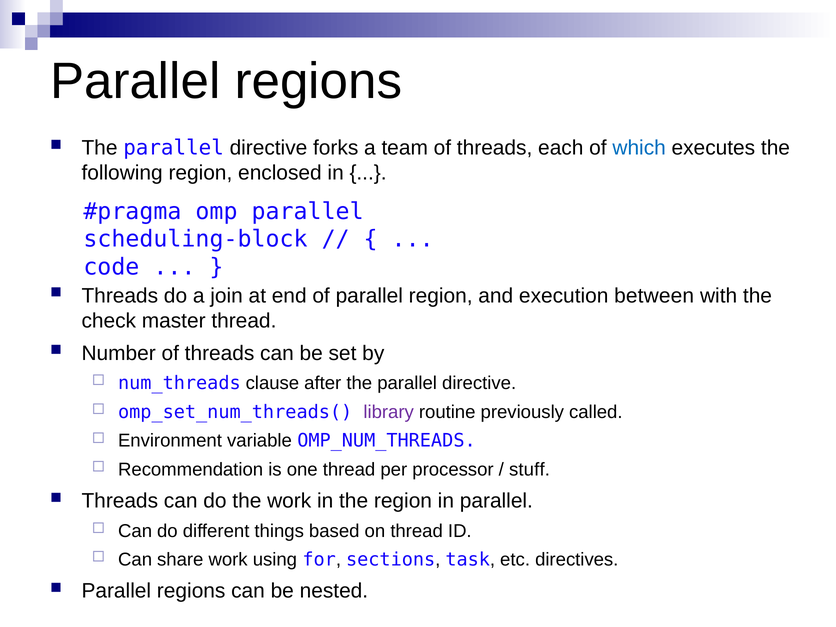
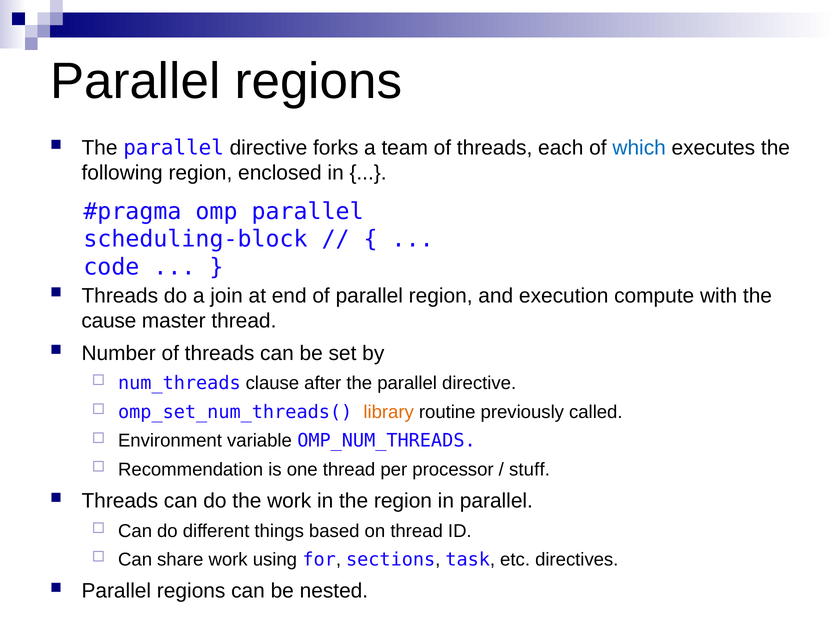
between: between -> compute (654, 296)
check: check -> cause (109, 321)
library colour: purple -> orange (389, 412)
